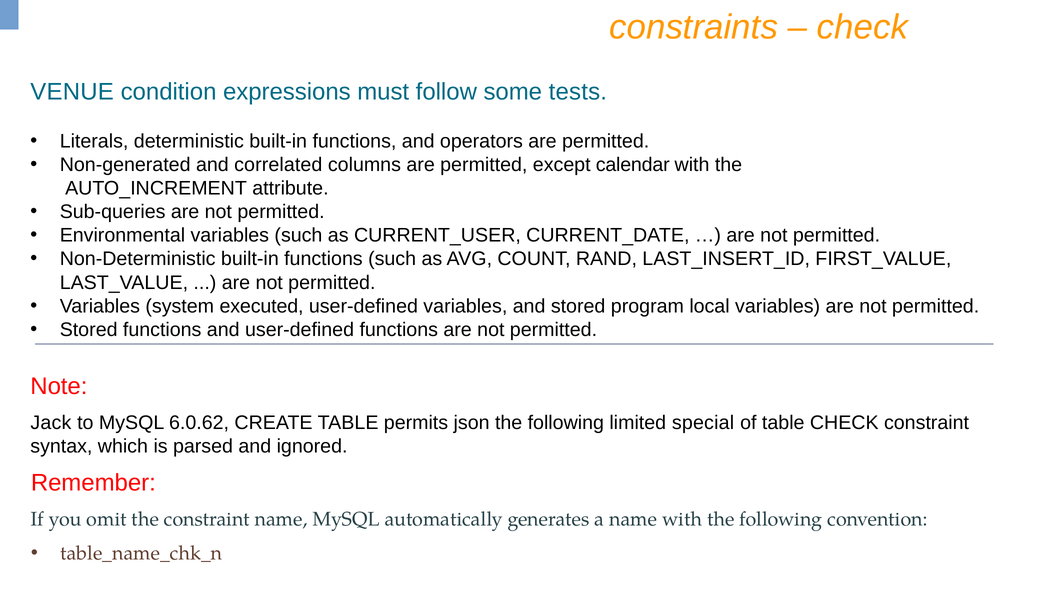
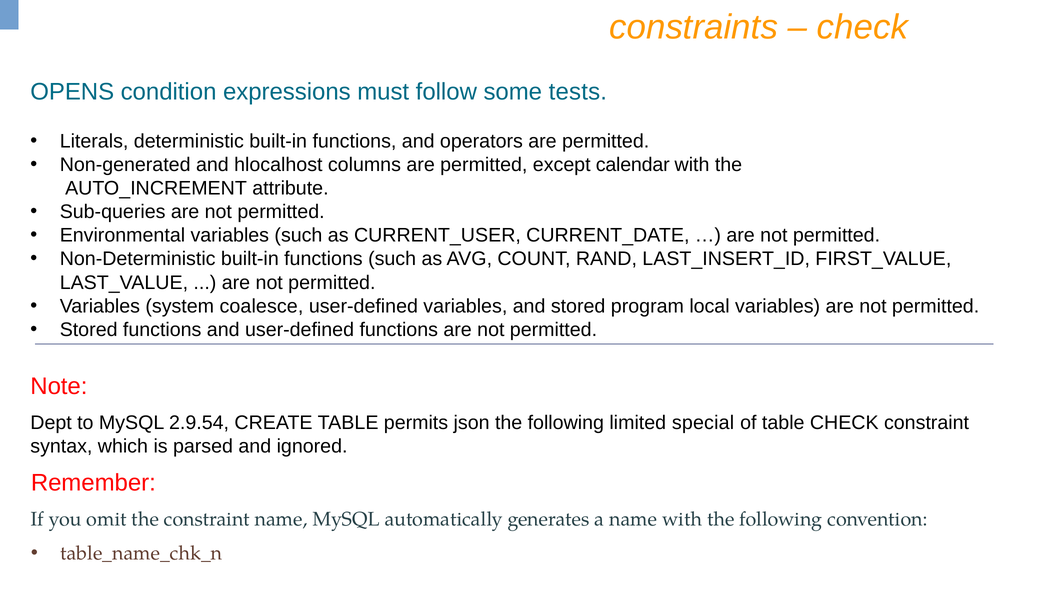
VENUE: VENUE -> OPENS (72, 92)
correlated: correlated -> hlocalhost (278, 165)
executed: executed -> coalesce (261, 306)
Jack: Jack -> Dept (51, 422)
6.0.62: 6.0.62 -> 2.9.54 (199, 422)
